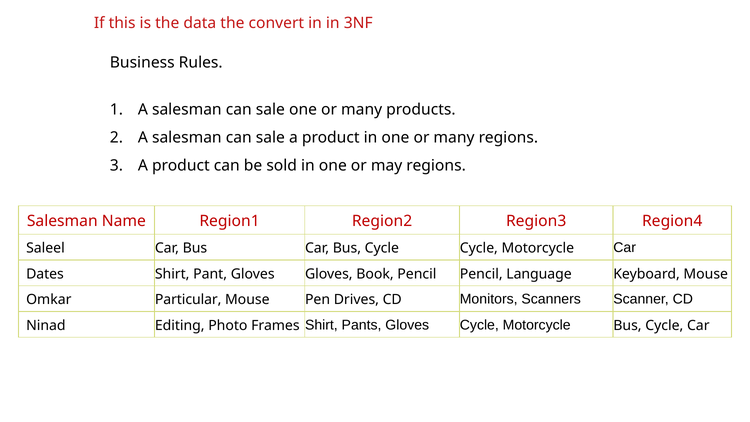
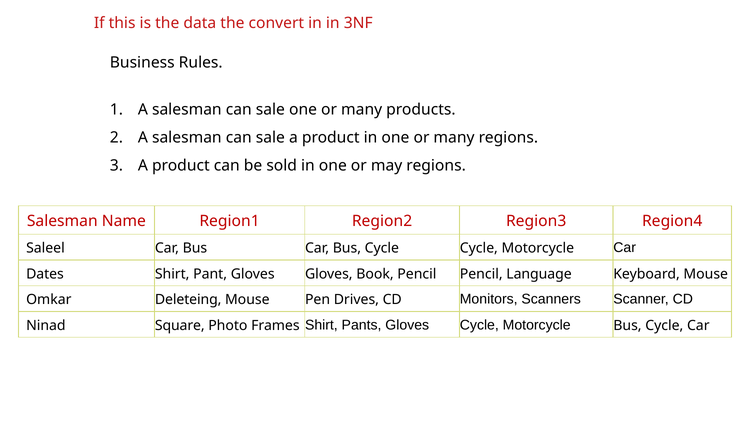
Particular: Particular -> Deleteing (188, 300)
Editing: Editing -> Square (180, 325)
